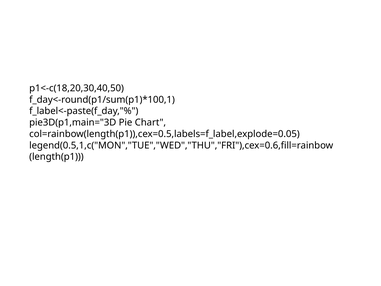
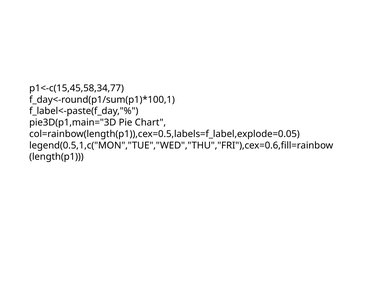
p1<-c(18,20,30,40,50: p1<-c(18,20,30,40,50 -> p1<-c(15,45,58,34,77 (77, 88)
